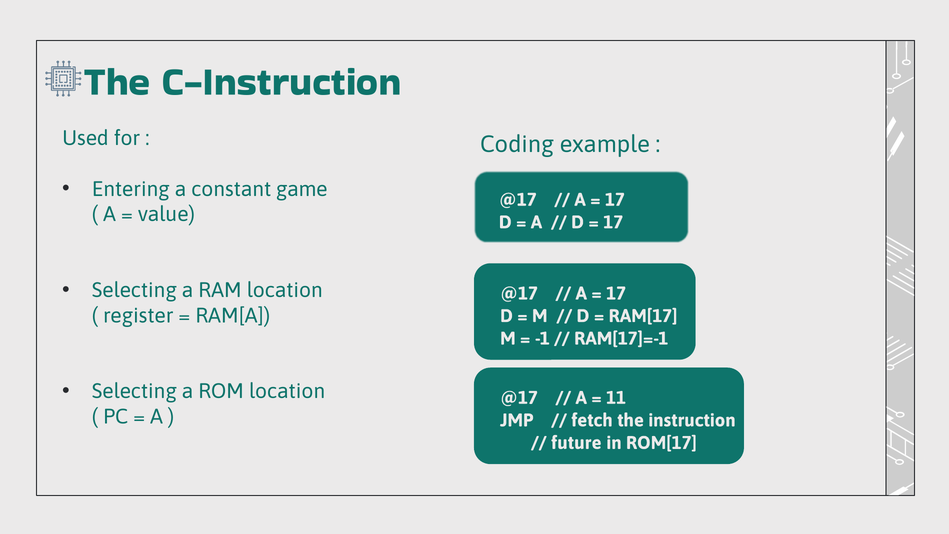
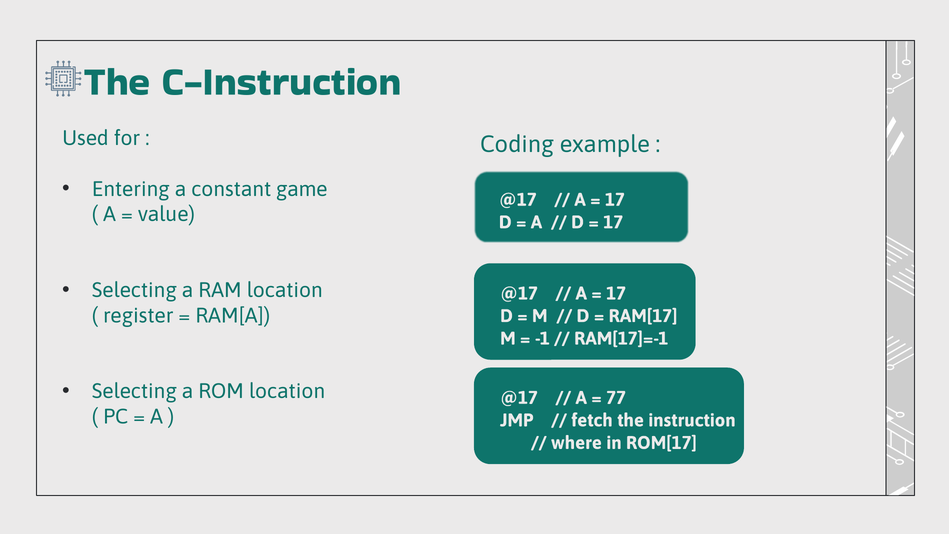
11: 11 -> 77 (616, 398)
future: future -> where (576, 443)
